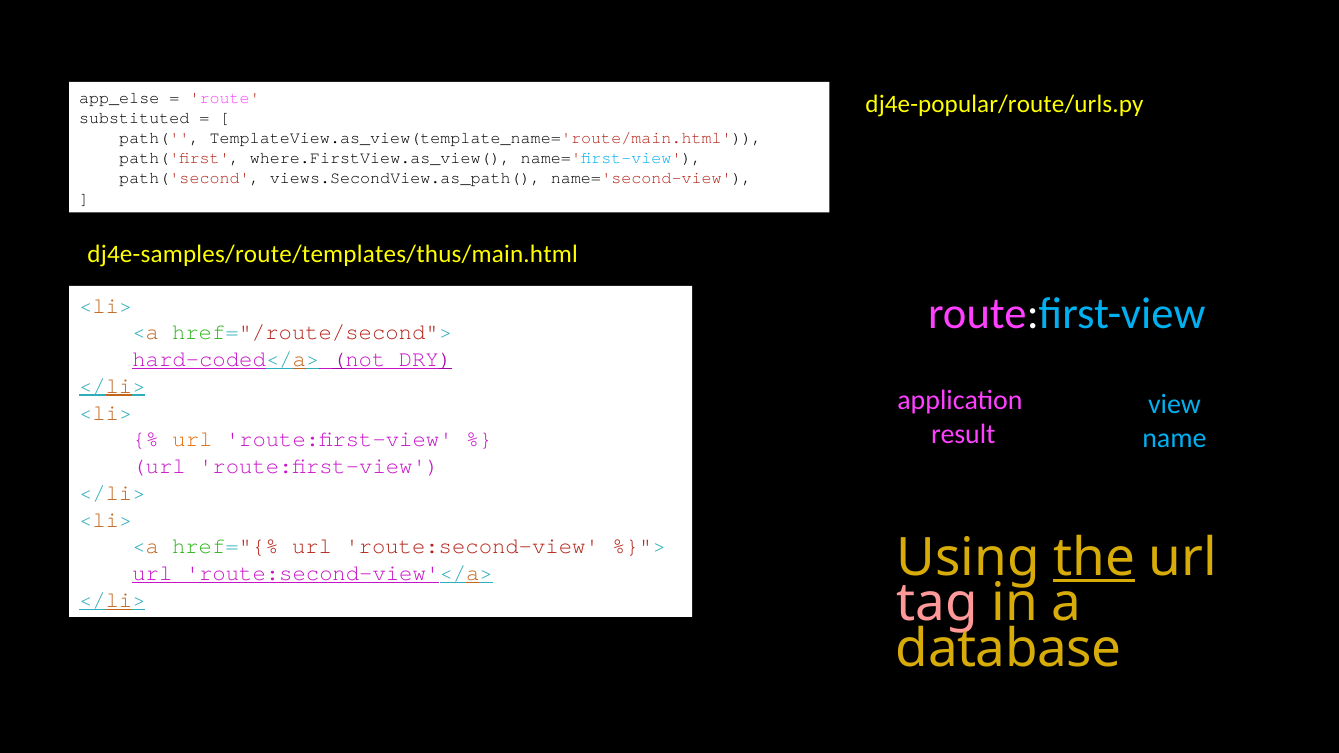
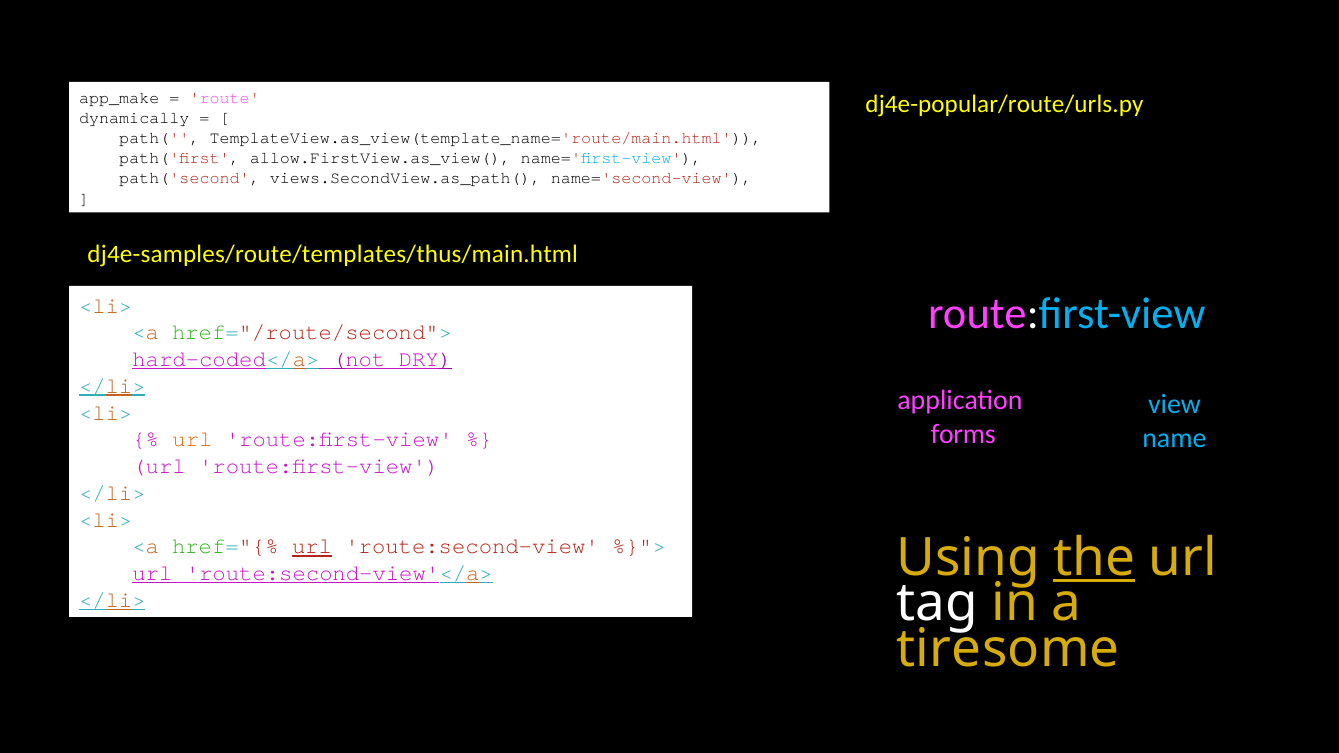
app_else: app_else -> app_make (119, 98)
substituted: substituted -> dynamically (134, 118)
where.FirstView.as_view(: where.FirstView.as_view( -> allow.FirstView.as_view( (380, 158)
result: result -> forms (963, 434)
url underline: none -> present (312, 547)
tag colour: pink -> white (937, 604)
database: database -> tiresome (1008, 649)
